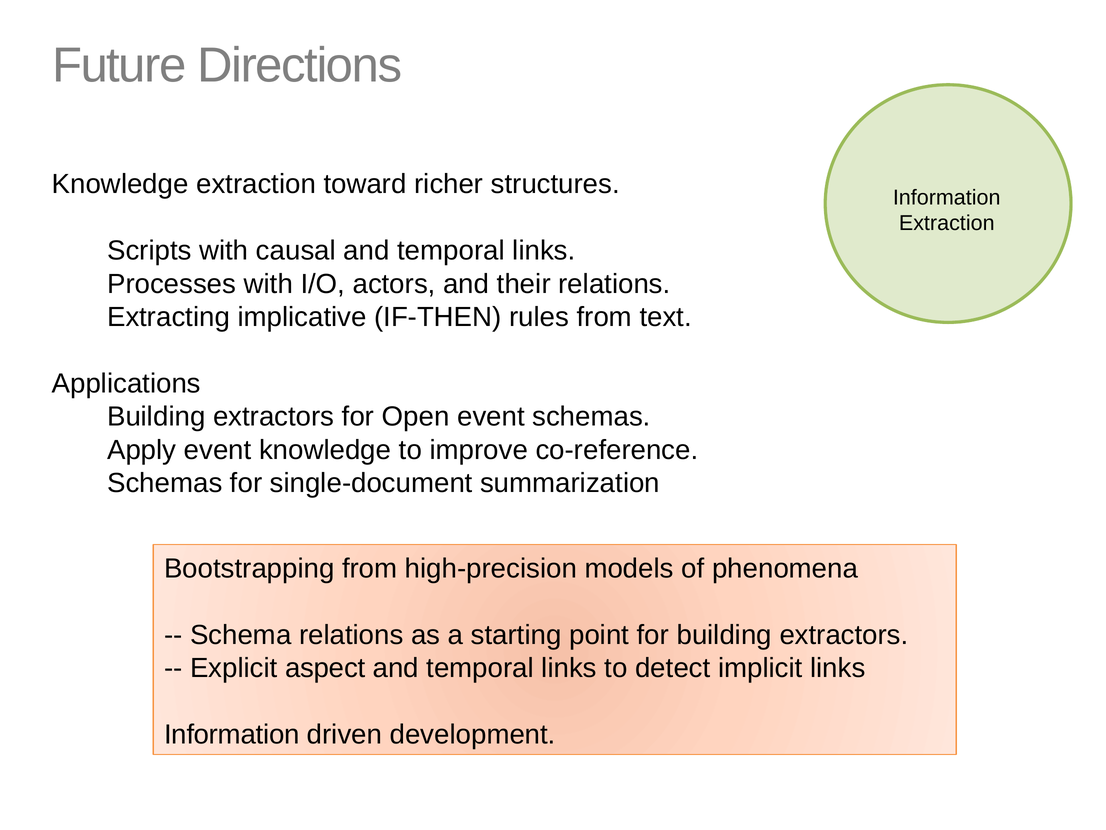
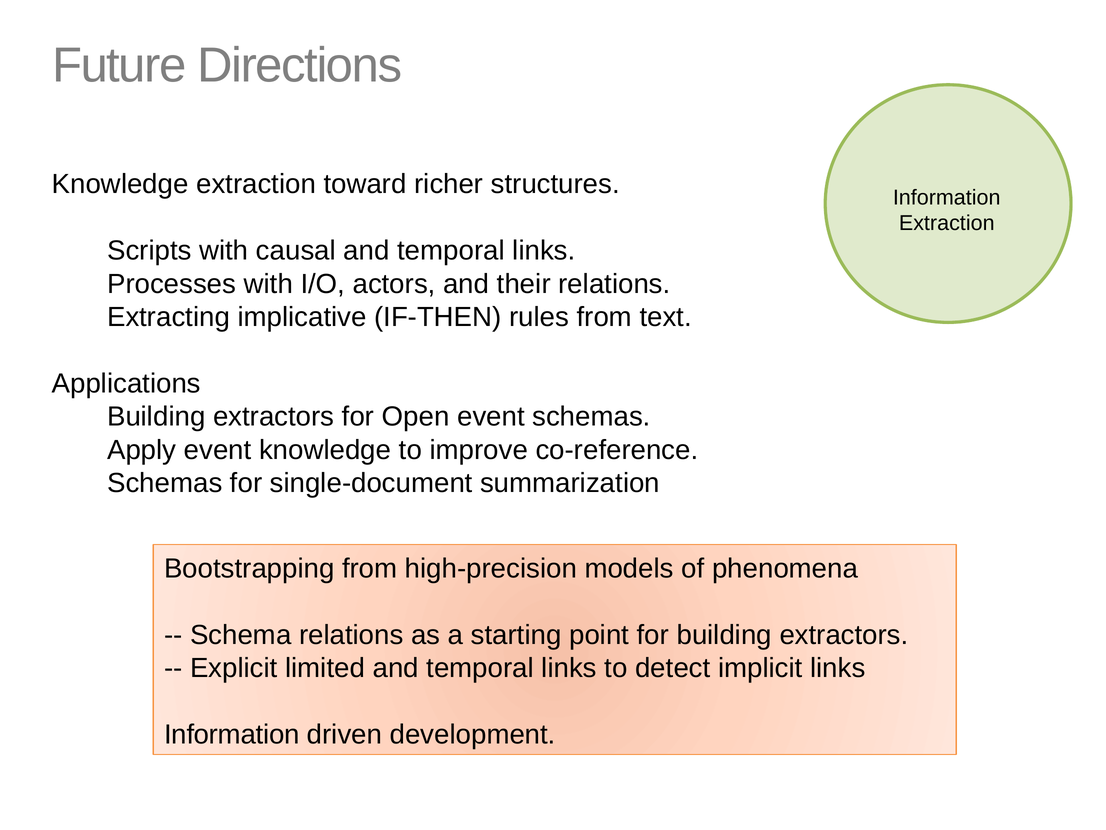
aspect: aspect -> limited (325, 668)
